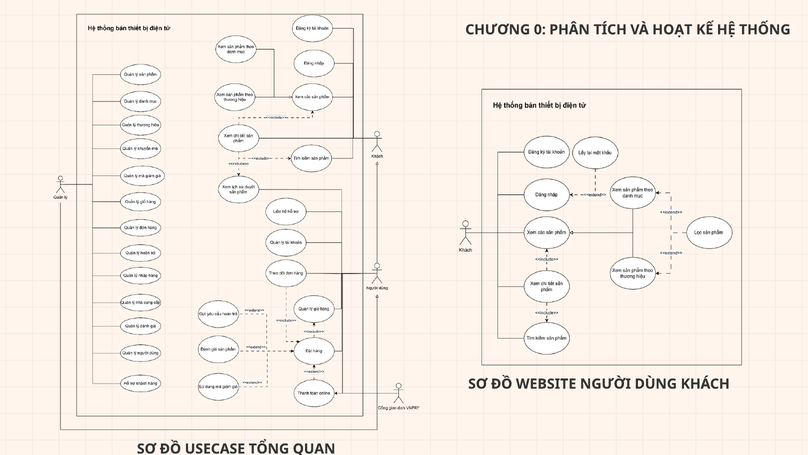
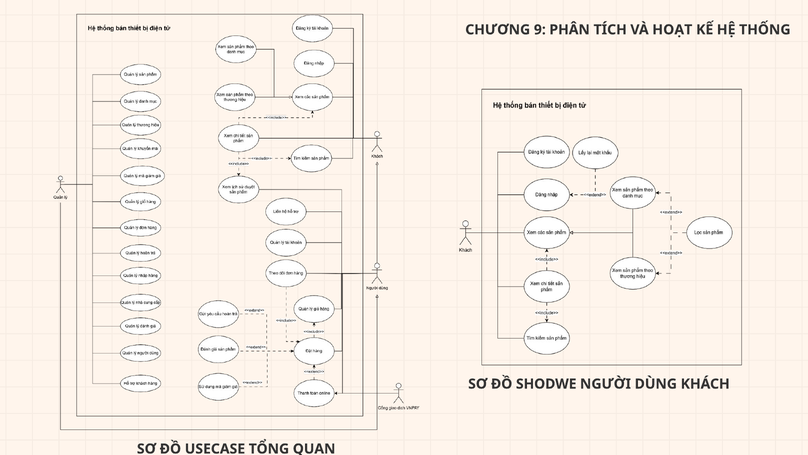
0: 0 -> 9 (540, 30)
WEBSITE: WEBSITE -> SHODWE (546, 384)
